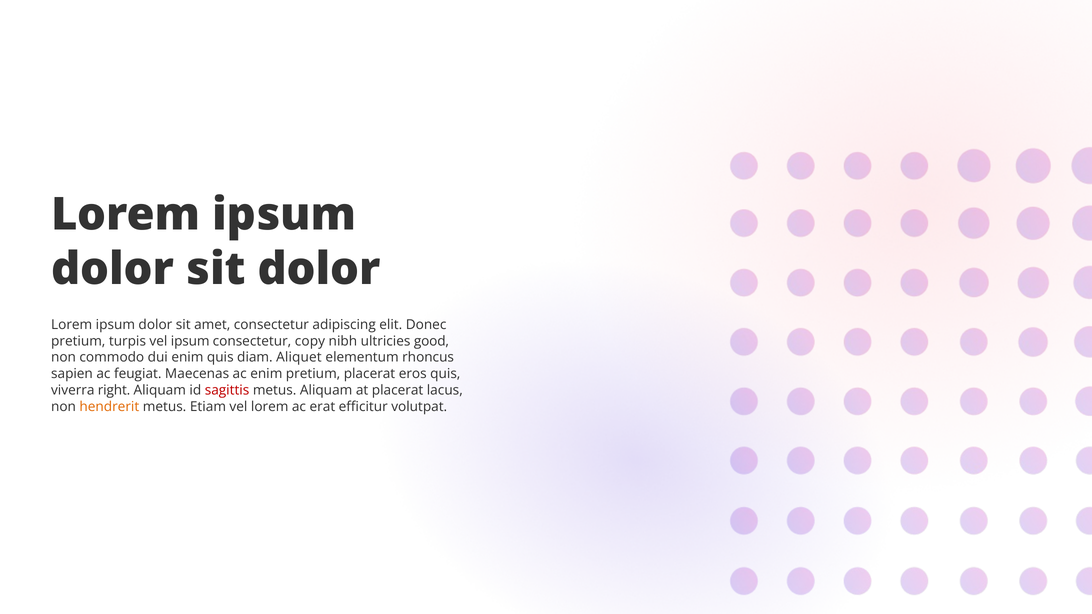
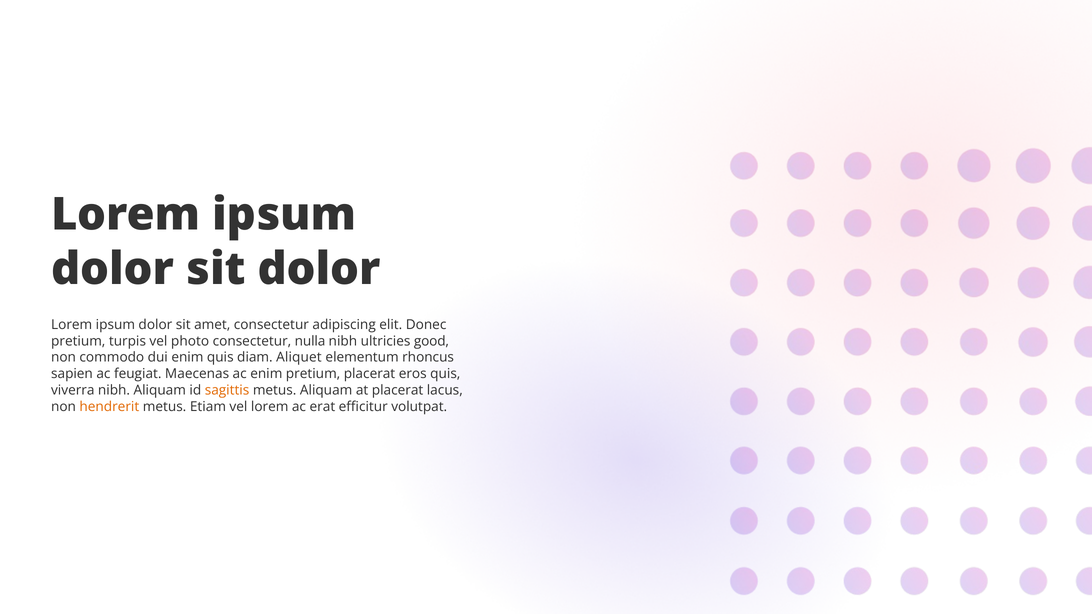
vel ipsum: ipsum -> photo (190, 341)
copy: copy -> nulla (310, 341)
viverra right: right -> nibh (114, 390)
sagittis colour: red -> orange (227, 390)
